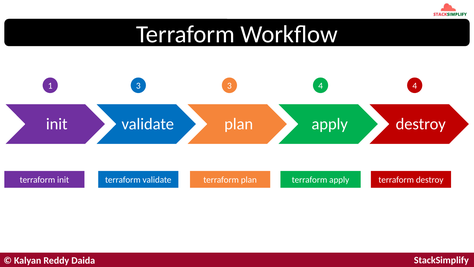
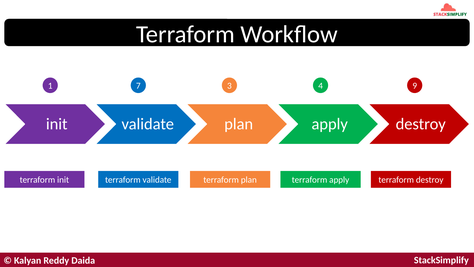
1 3: 3 -> 7 (138, 86)
4 4: 4 -> 9 (415, 86)
